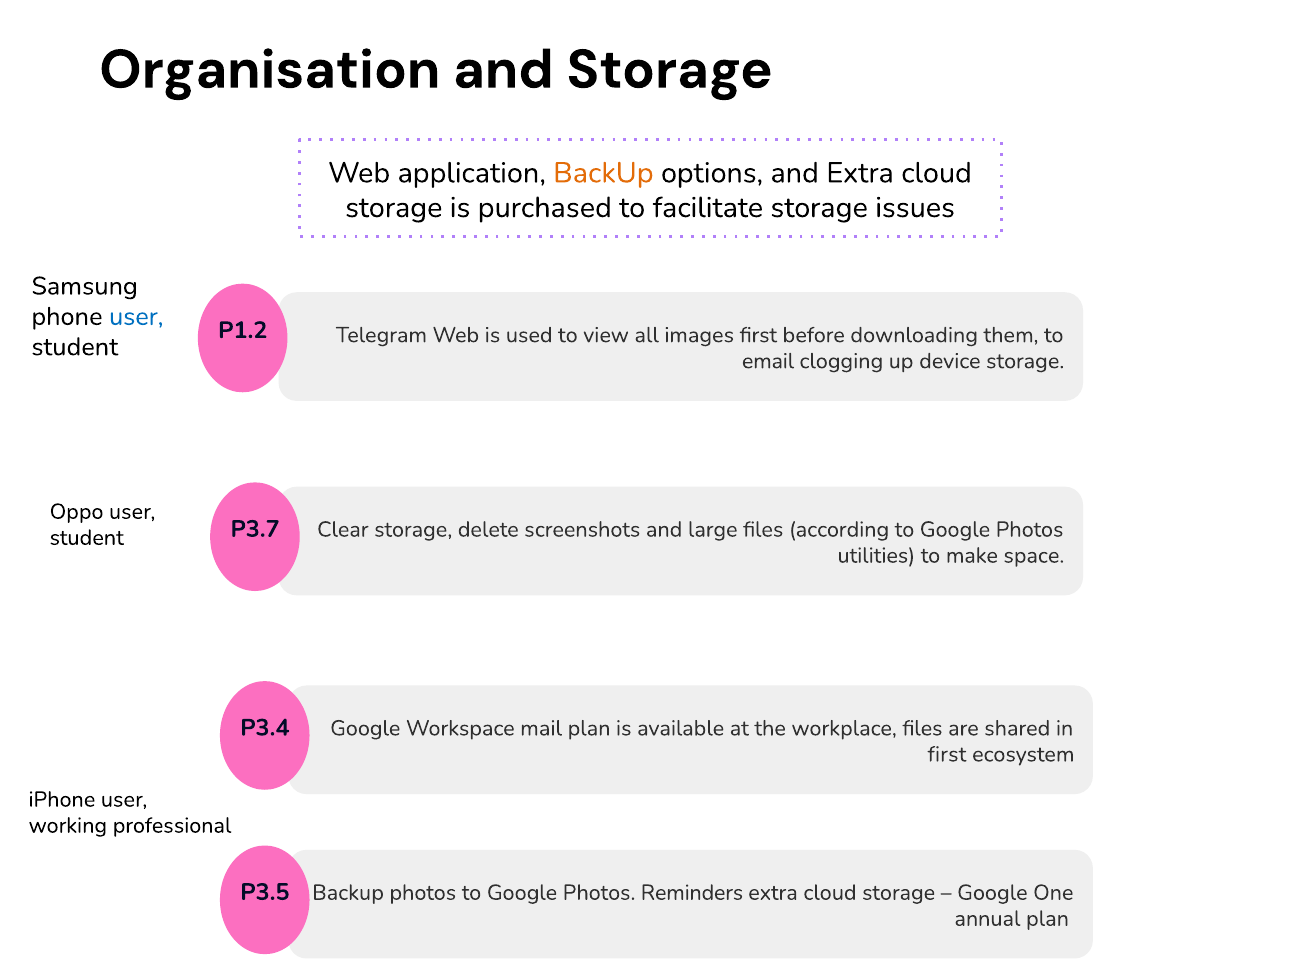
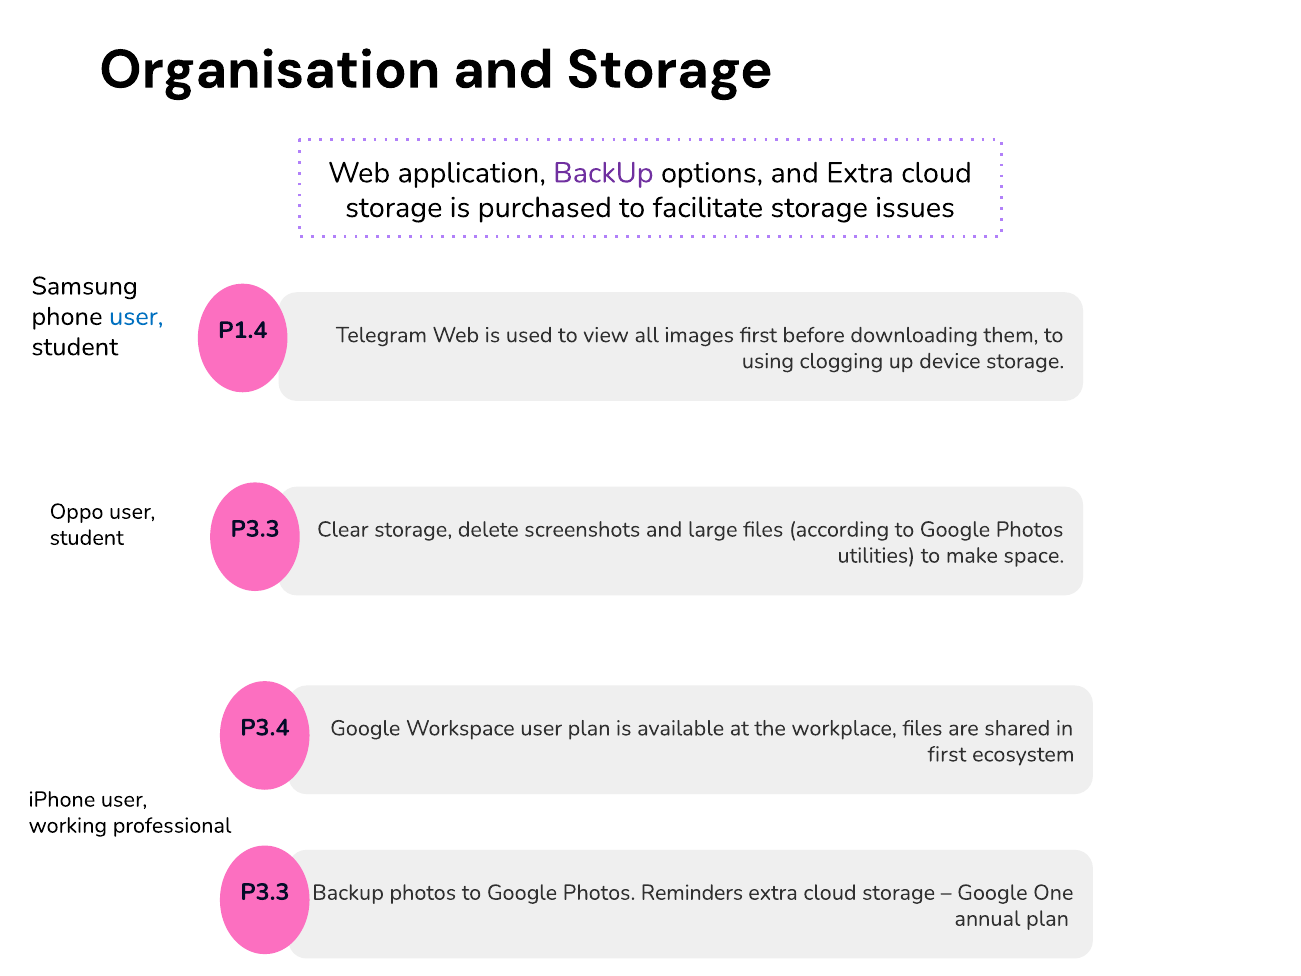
BackUp colour: orange -> purple (603, 173)
P1.2: P1.2 -> P1.4 (243, 330)
email: email -> using (768, 361)
P3.7: P3.7 -> P3.3 (255, 529)
Workspace mail: mail -> user (541, 728)
P3.5: P3.5 -> P3.3 (265, 892)
